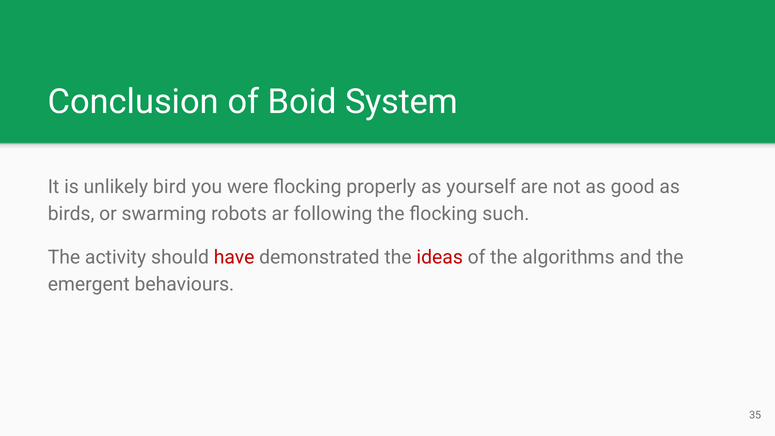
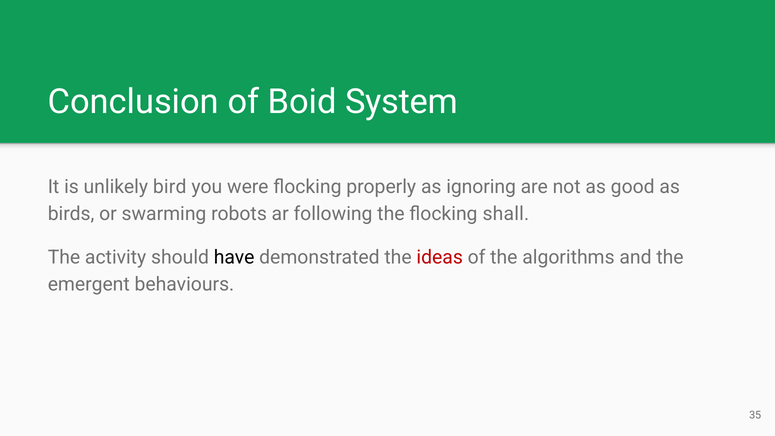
yourself: yourself -> ignoring (481, 187)
such: such -> shall (506, 214)
have colour: red -> black (234, 258)
